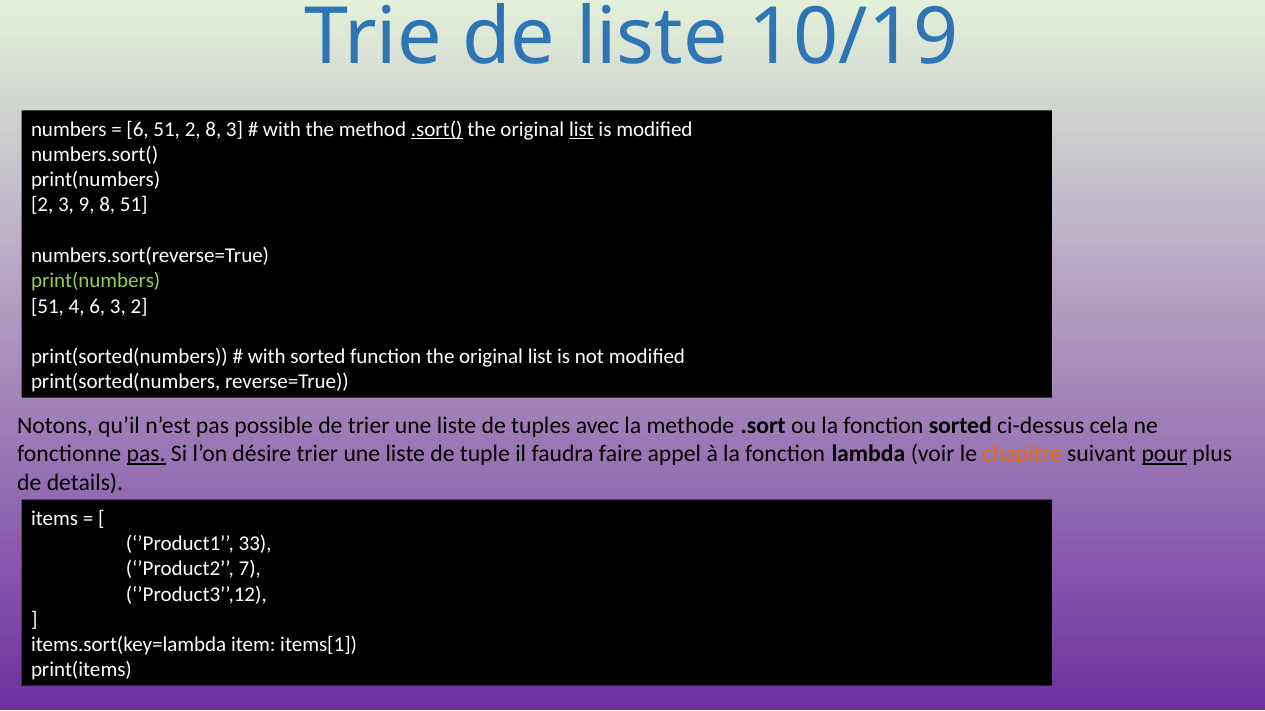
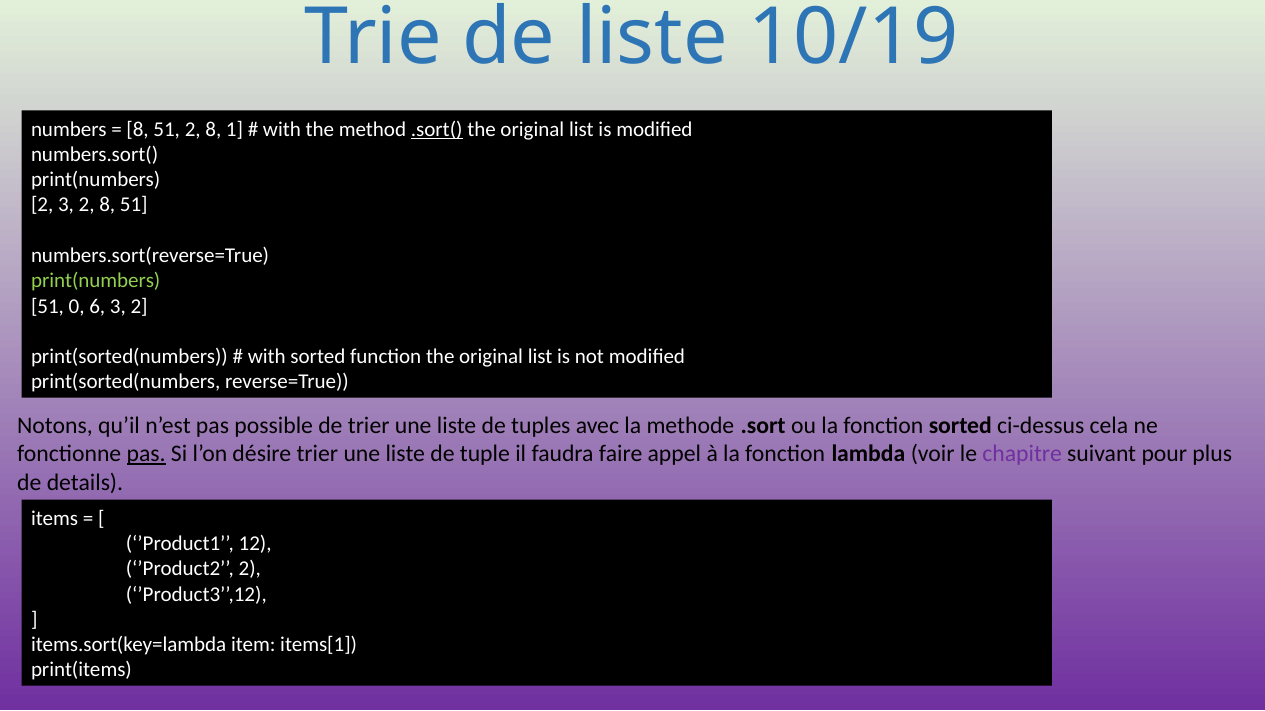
6: 6 -> 8 (138, 129)
8 3: 3 -> 1 (235, 129)
list underline: present -> none (581, 129)
2 3 9: 9 -> 2 (87, 205)
4: 4 -> 0 (77, 306)
chapitre colour: orange -> purple (1022, 454)
pour underline: present -> none (1164, 454)
33: 33 -> 12 (255, 544)
’Product2 7: 7 -> 2 (250, 569)
